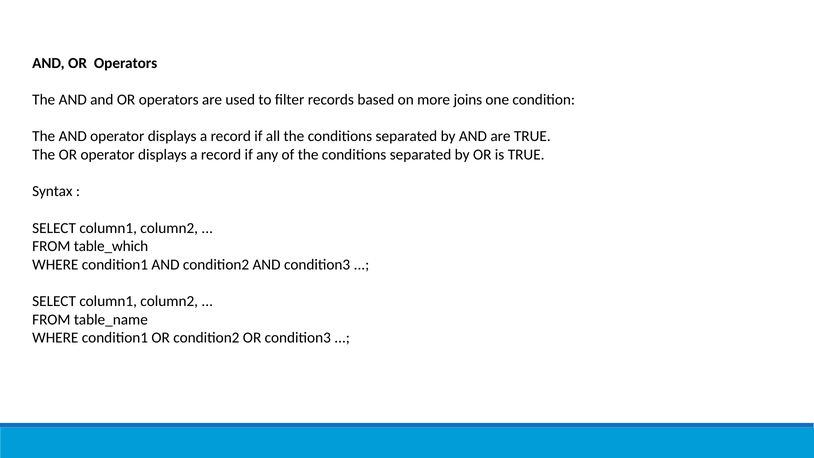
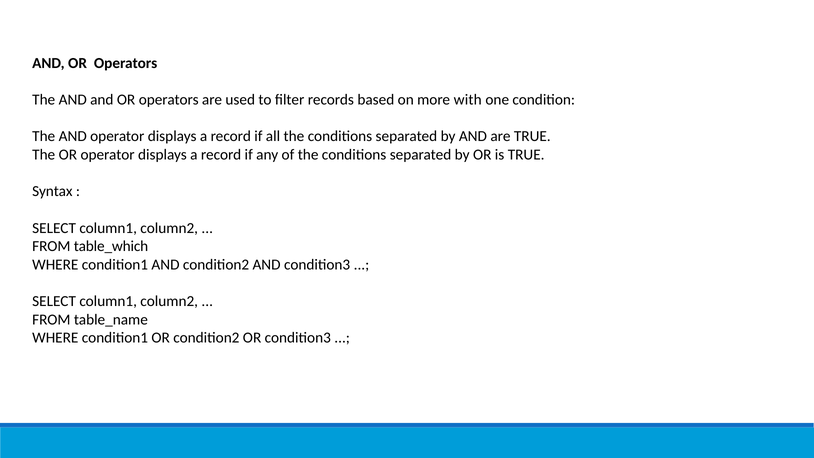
joins: joins -> with (468, 100)
